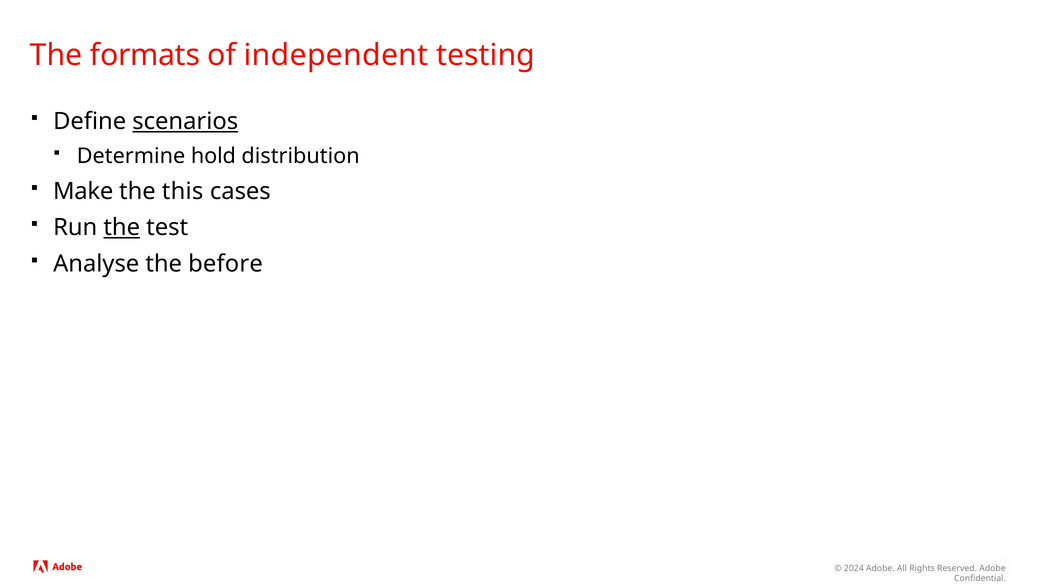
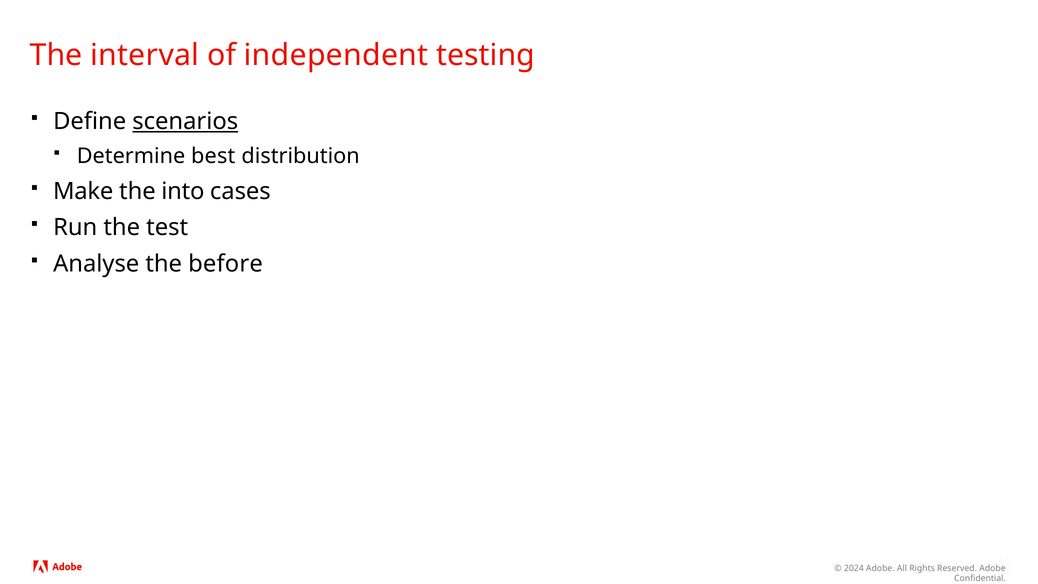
formats: formats -> interval (145, 55)
hold: hold -> best (213, 156)
this: this -> into (183, 191)
the underline: present -> none (122, 228)
